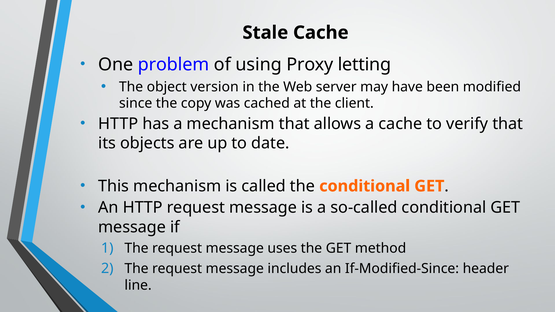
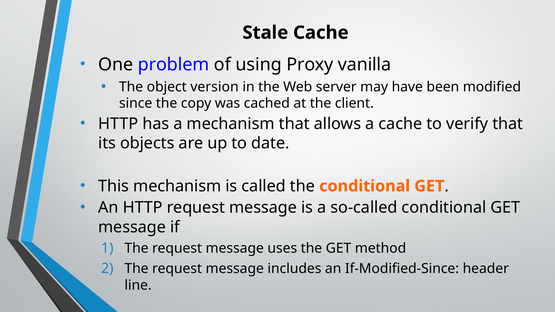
letting: letting -> vanilla (365, 65)
